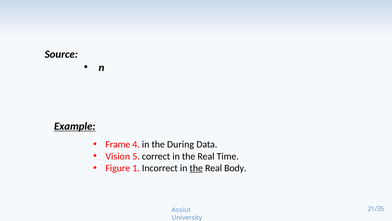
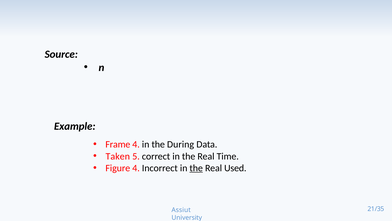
Example underline: present -> none (75, 126)
Vision: Vision -> Taken (118, 156)
Figure 1: 1 -> 4 (136, 168)
Body: Body -> Used (235, 168)
